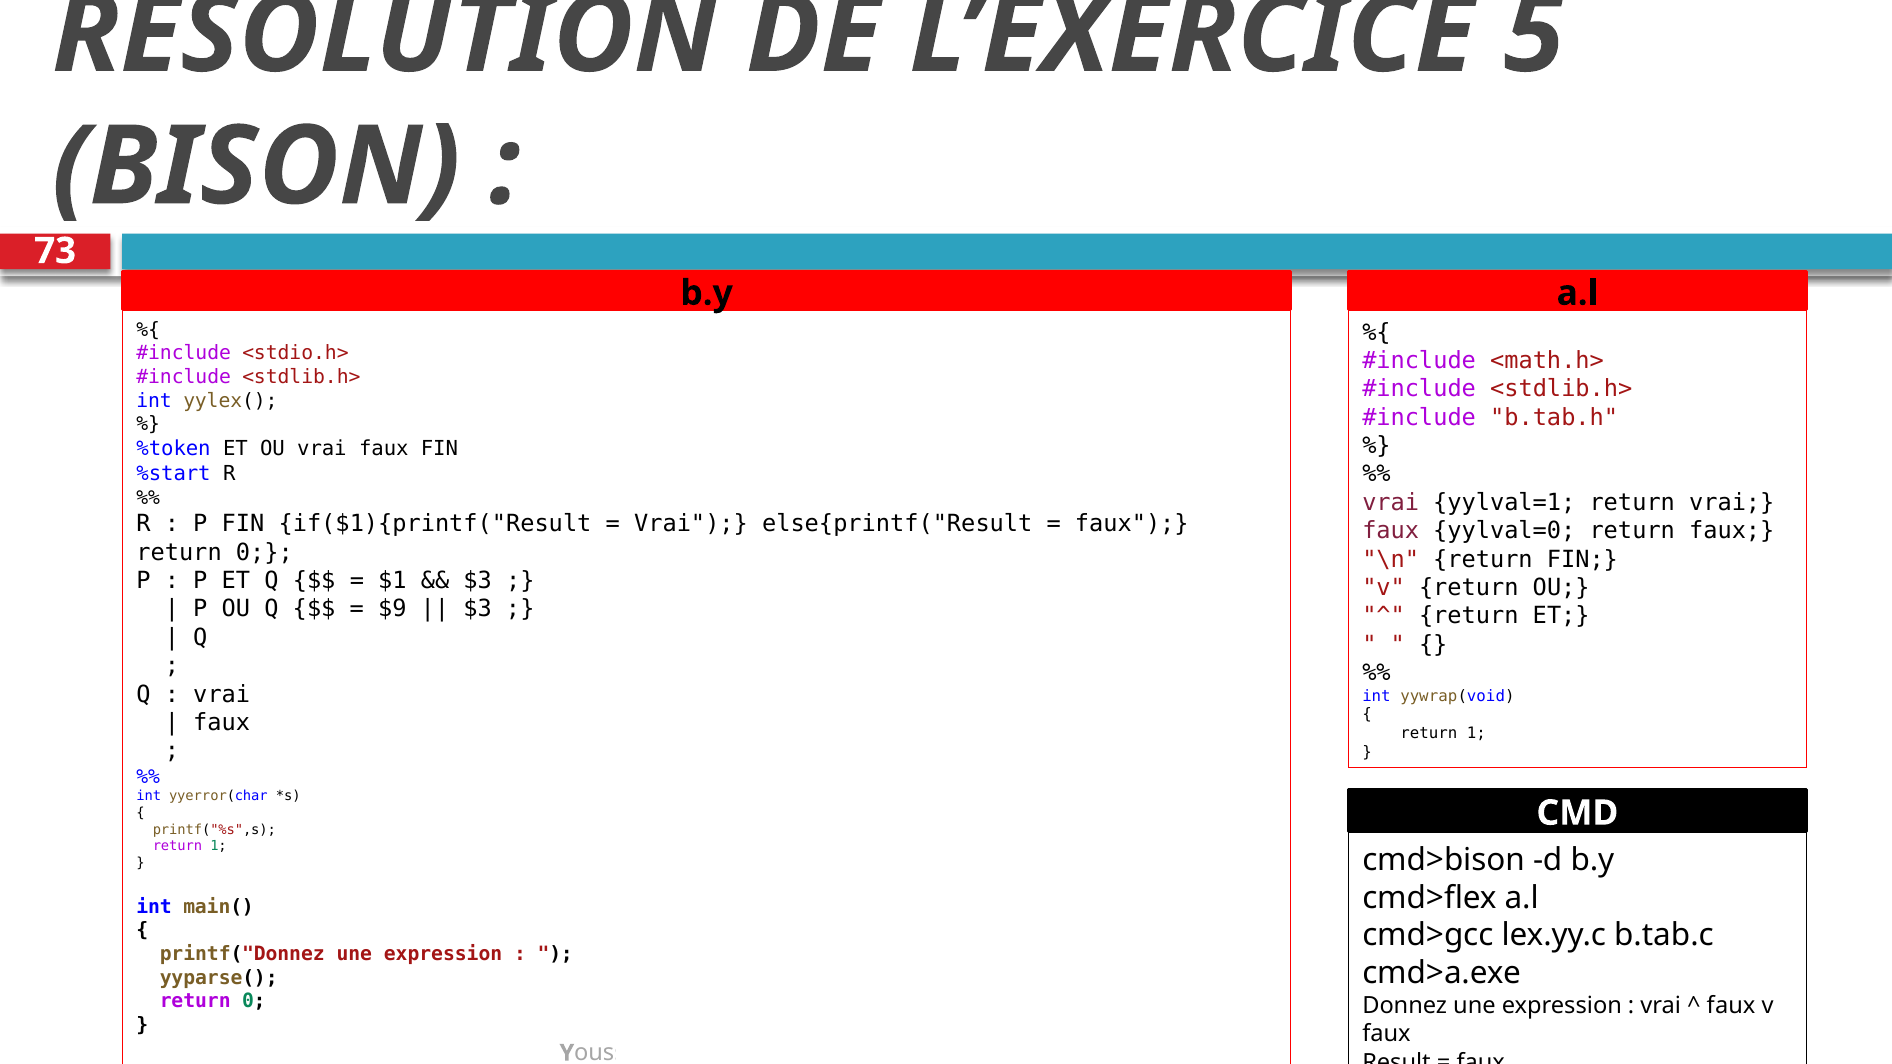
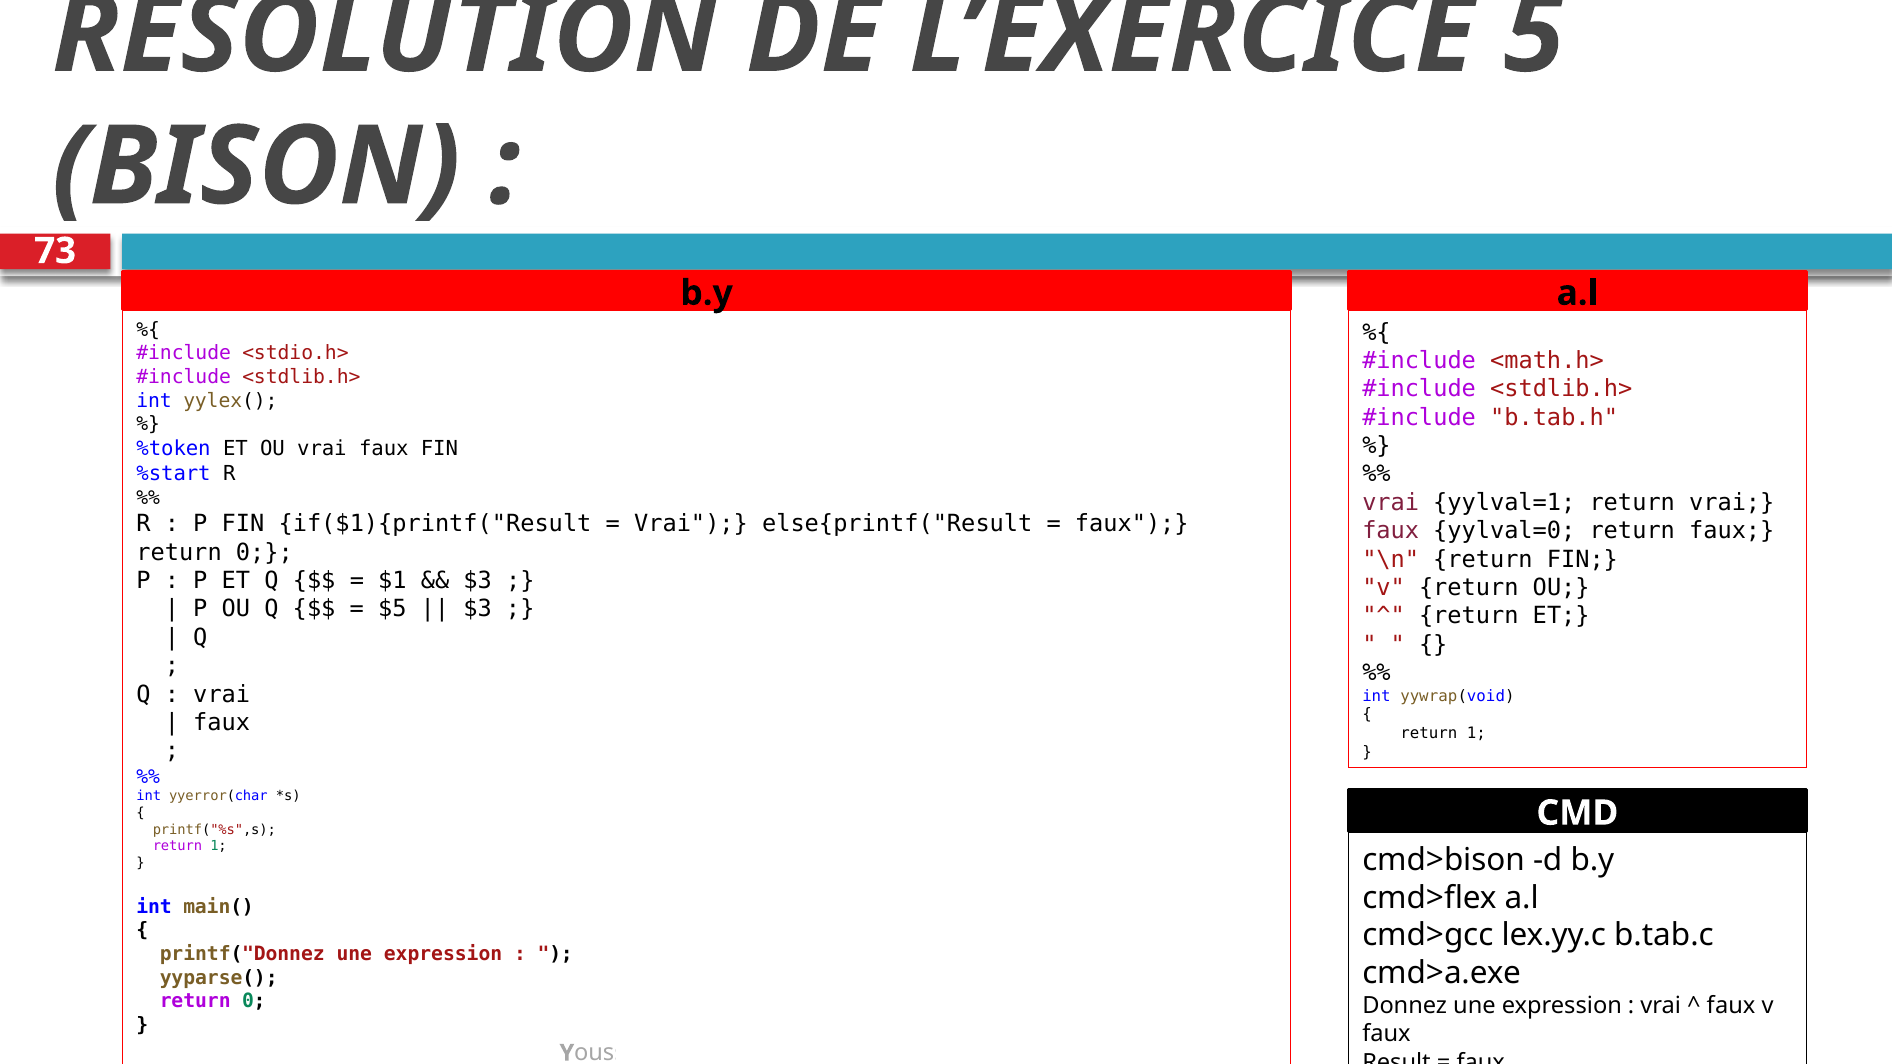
$9: $9 -> $5 (392, 609)
